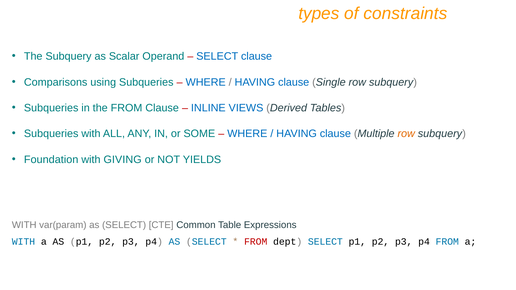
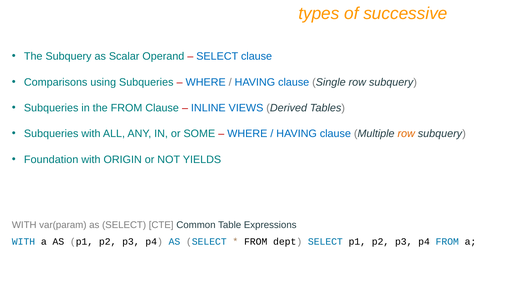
constraints: constraints -> successive (405, 13)
GIVING: GIVING -> ORIGIN (123, 160)
FROM colour: red -> black (256, 242)
